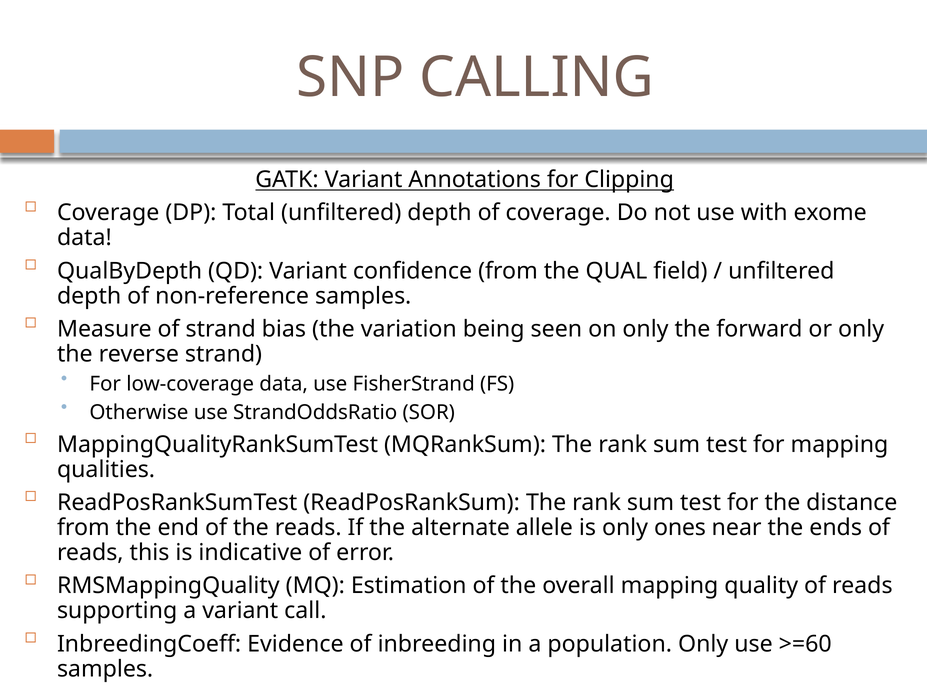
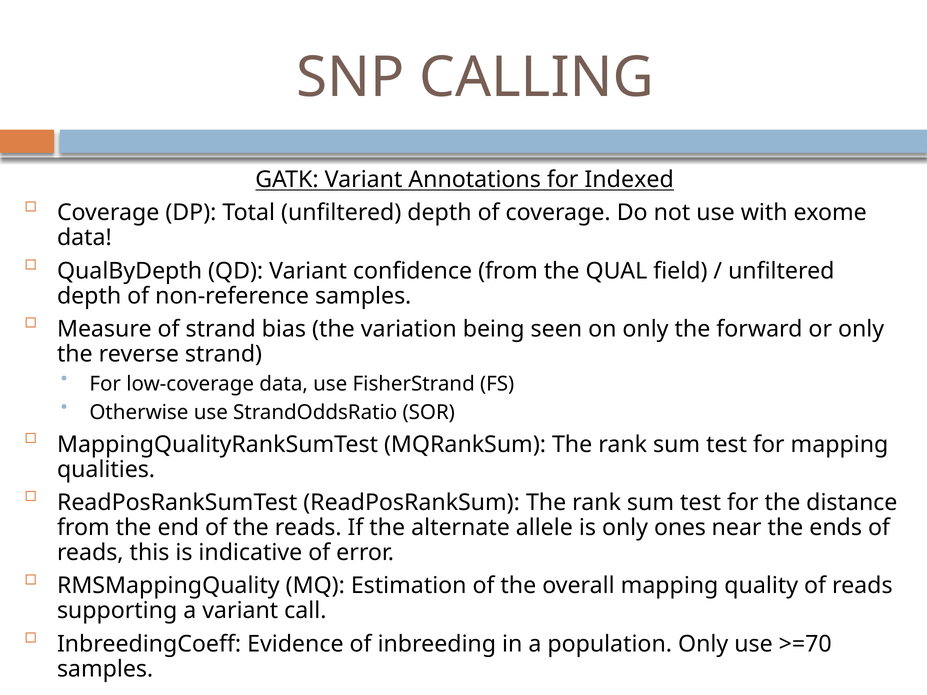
Clipping: Clipping -> Indexed (629, 180)
>=60: >=60 -> >=70 (805, 644)
